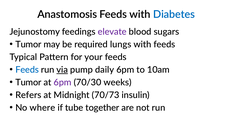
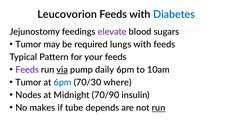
Anastomosis: Anastomosis -> Leucovorion (67, 14)
Feeds colour: blue -> purple (27, 70)
6pm colour: purple -> blue (63, 82)
weeks: weeks -> where (117, 82)
Refers: Refers -> Nodes (28, 95)
70/73: 70/73 -> 70/90 (106, 95)
where: where -> makes (42, 108)
together: together -> depends (102, 108)
run underline: none -> present (159, 108)
